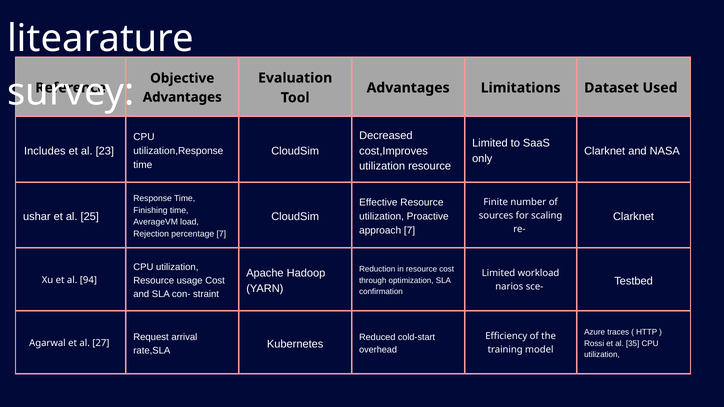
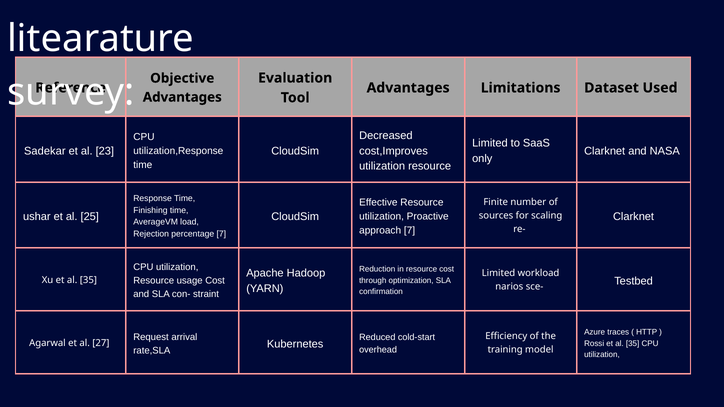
Includes: Includes -> Sadekar (45, 151)
Xu et al 94: 94 -> 35 (88, 280)
